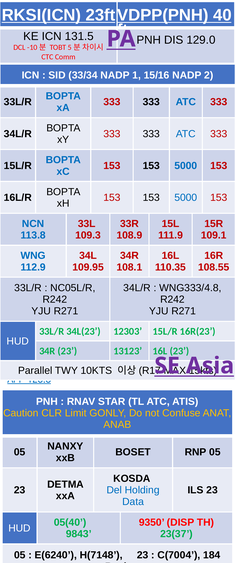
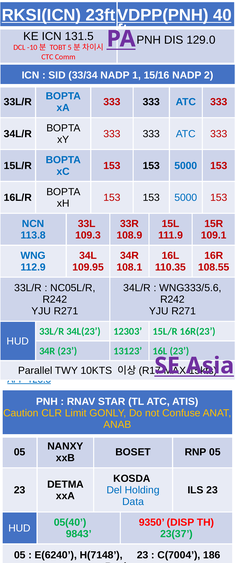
WNG333/4.8: WNG333/4.8 -> WNG333/5.6 (190, 287)
184: 184 -> 186 (212, 554)
